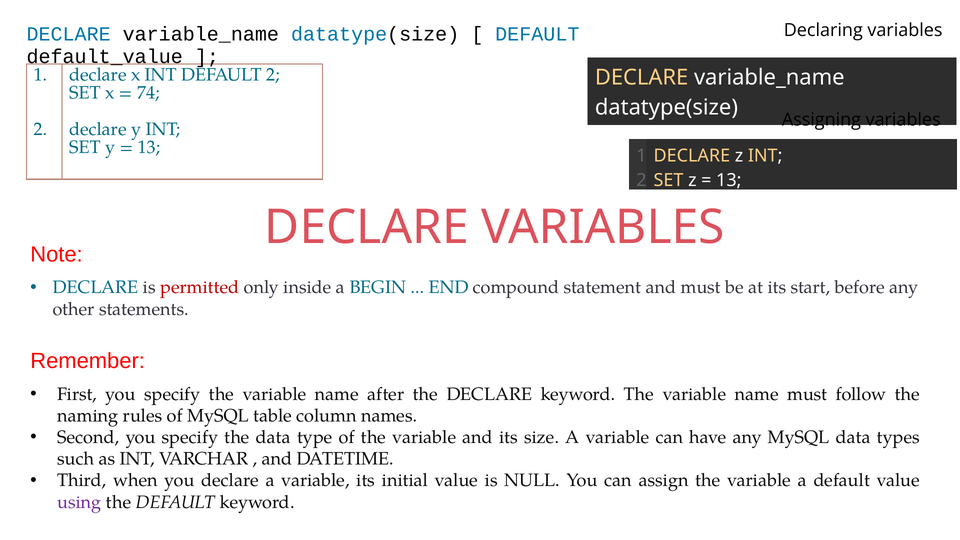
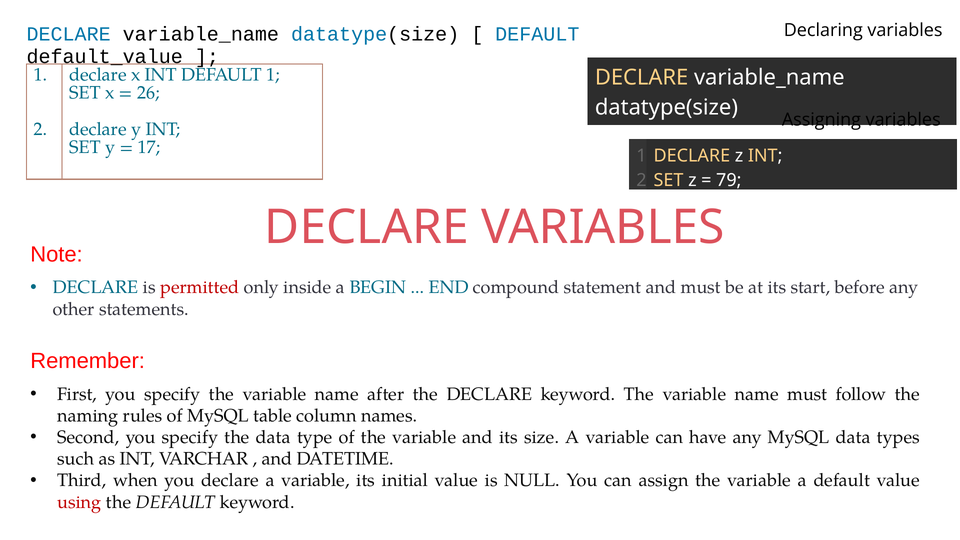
DEFAULT 2: 2 -> 1 (273, 75)
74: 74 -> 26 (148, 93)
13: 13 -> 17 (149, 147)
13: 13 -> 79 (729, 180)
using colour: purple -> red (79, 502)
